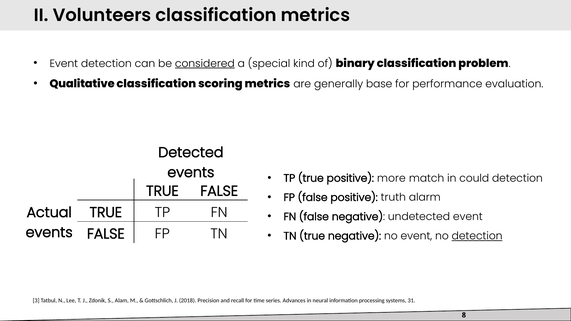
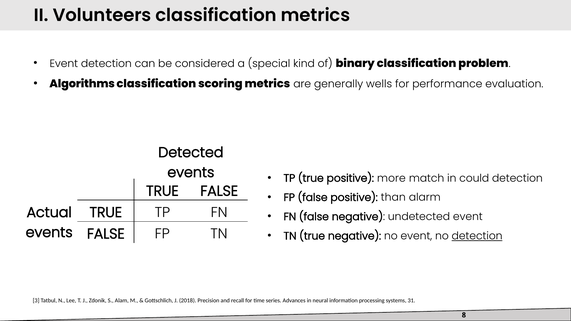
considered underline: present -> none (205, 64)
Qualitative: Qualitative -> Algorithms (82, 84)
base: base -> wells (379, 84)
truth: truth -> than (393, 198)
